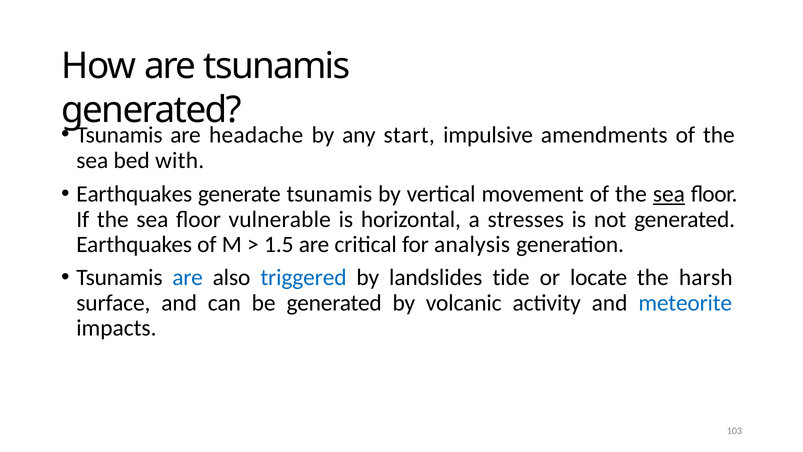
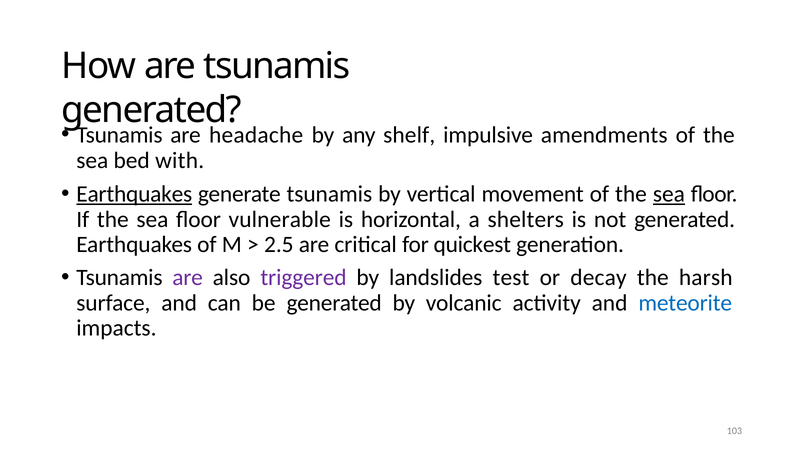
start: start -> shelf (409, 135)
Earthquakes underline: none -> present (134, 194)
stresses: stresses -> shelters (526, 219)
1.5: 1.5 -> 2.5 (279, 245)
analysis: analysis -> quickest (472, 245)
are colour: blue -> purple (188, 277)
triggered colour: blue -> purple (303, 277)
tide: tide -> test (511, 277)
locate: locate -> decay (598, 277)
